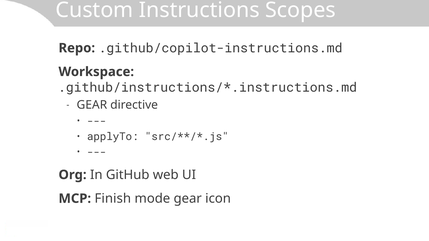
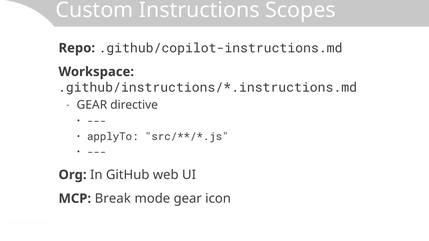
Finish: Finish -> Break (113, 199)
